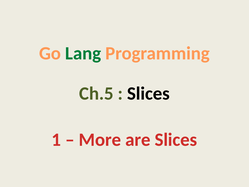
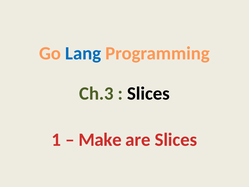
Lang colour: green -> blue (83, 53)
Ch.5: Ch.5 -> Ch.3 (96, 93)
More: More -> Make (100, 139)
